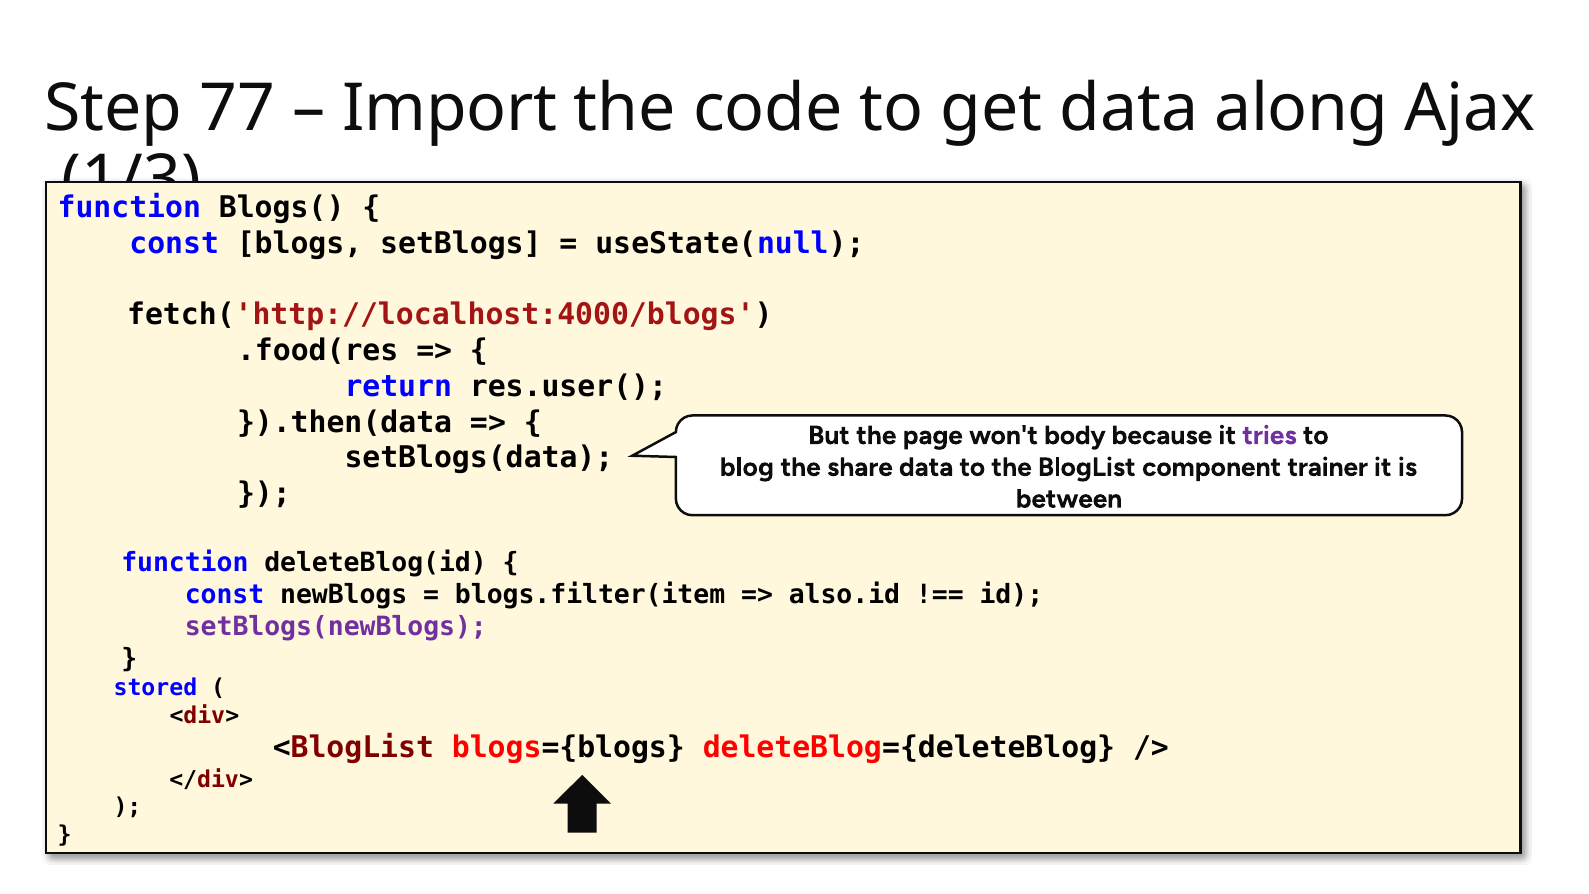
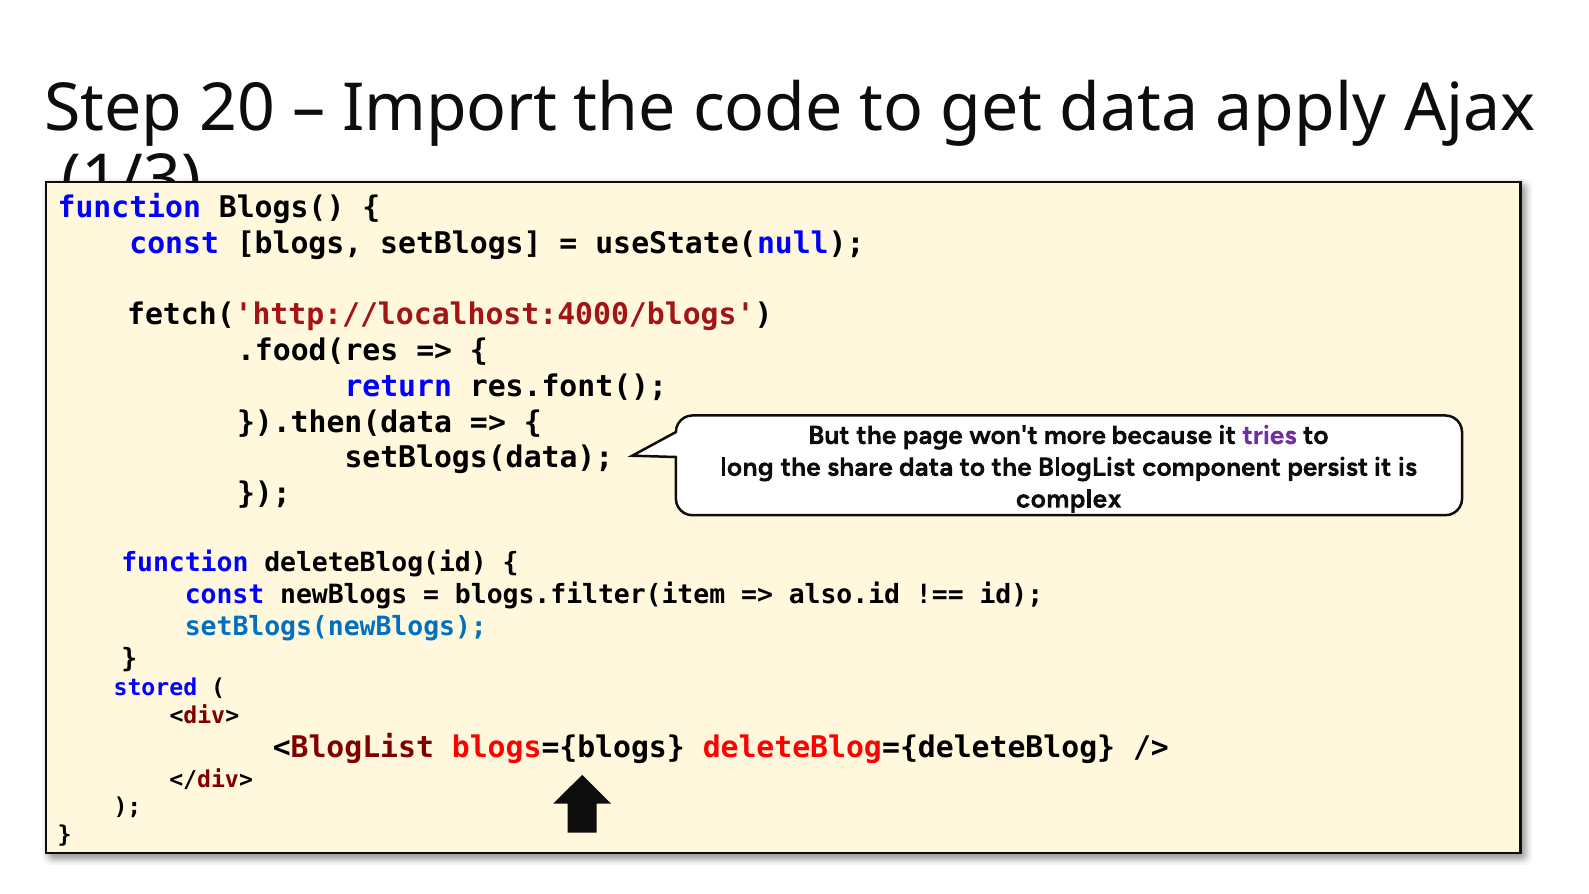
77: 77 -> 20 (237, 109)
along: along -> apply (1301, 109)
res.user(: res.user( -> res.font( (568, 386)
body: body -> more (1075, 435)
blog: blog -> long (747, 467)
trainer: trainer -> persist (1328, 467)
between: between -> complex (1069, 499)
setBlogs(newBlogs colour: purple -> blue (336, 627)
